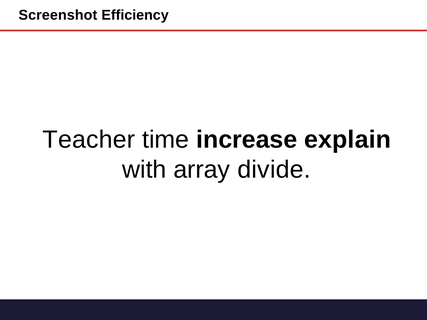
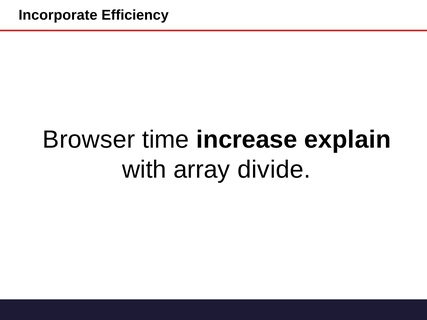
Screenshot: Screenshot -> Incorporate (58, 15)
Teacher: Teacher -> Browser (89, 140)
